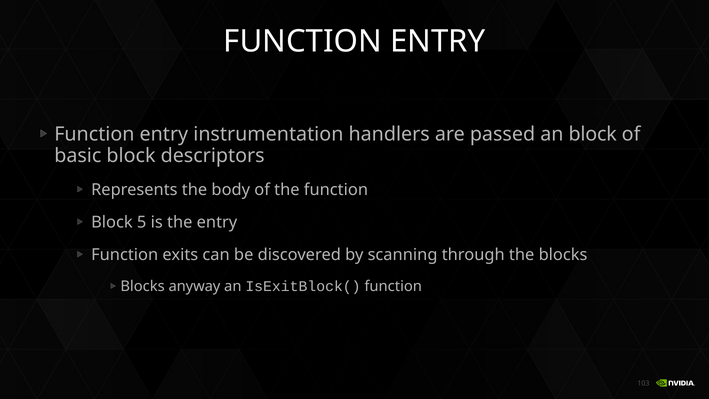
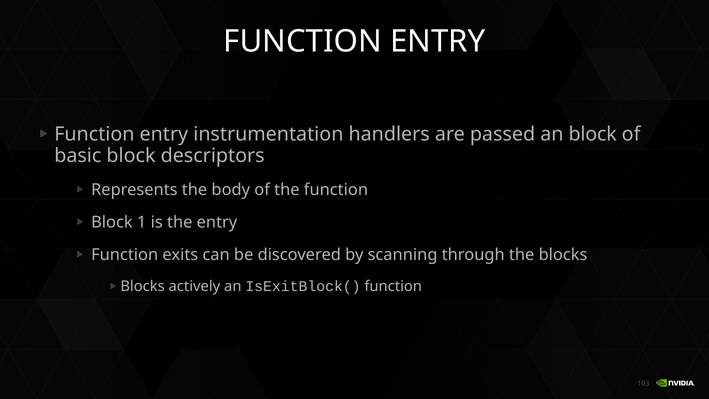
5: 5 -> 1 (142, 222)
anyway: anyway -> actively (194, 286)
